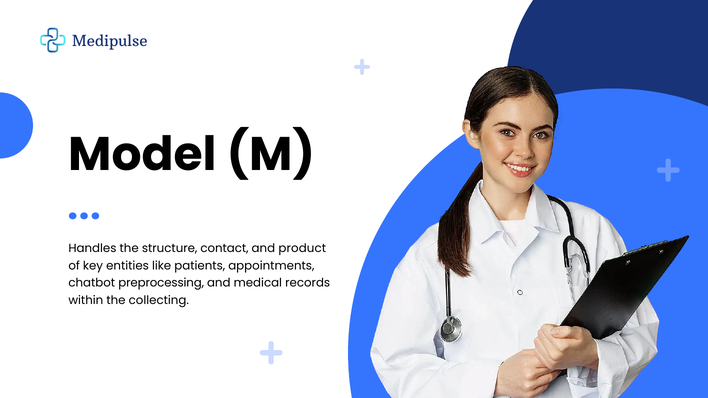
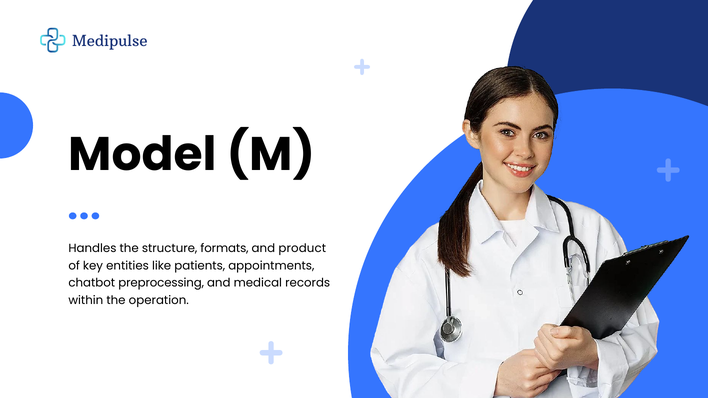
contact: contact -> formats (225, 249)
collecting: collecting -> operation (159, 300)
